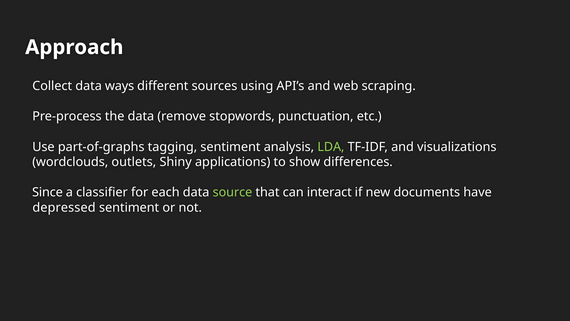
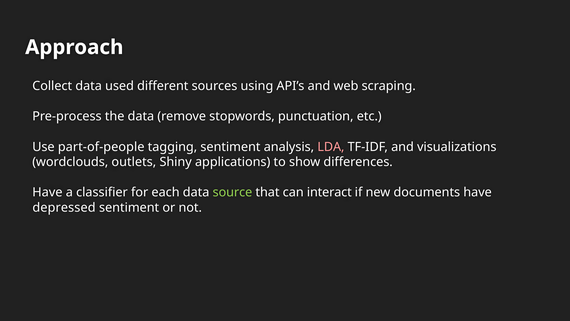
ways: ways -> used (120, 86)
part-of-graphs: part-of-graphs -> part-of-people (101, 147)
LDA colour: light green -> pink (331, 147)
Since: Since -> Have (47, 192)
